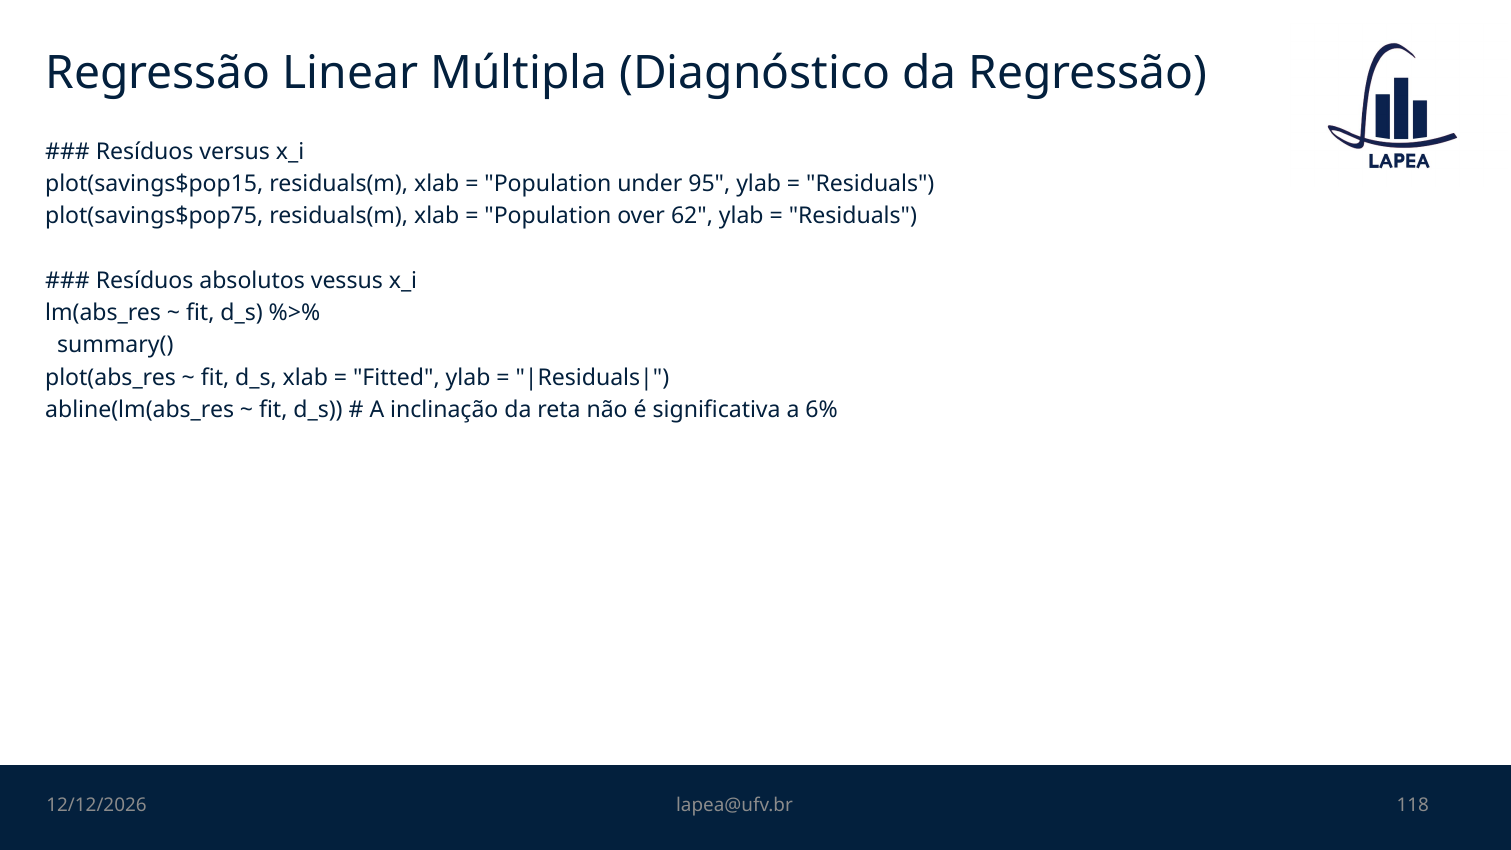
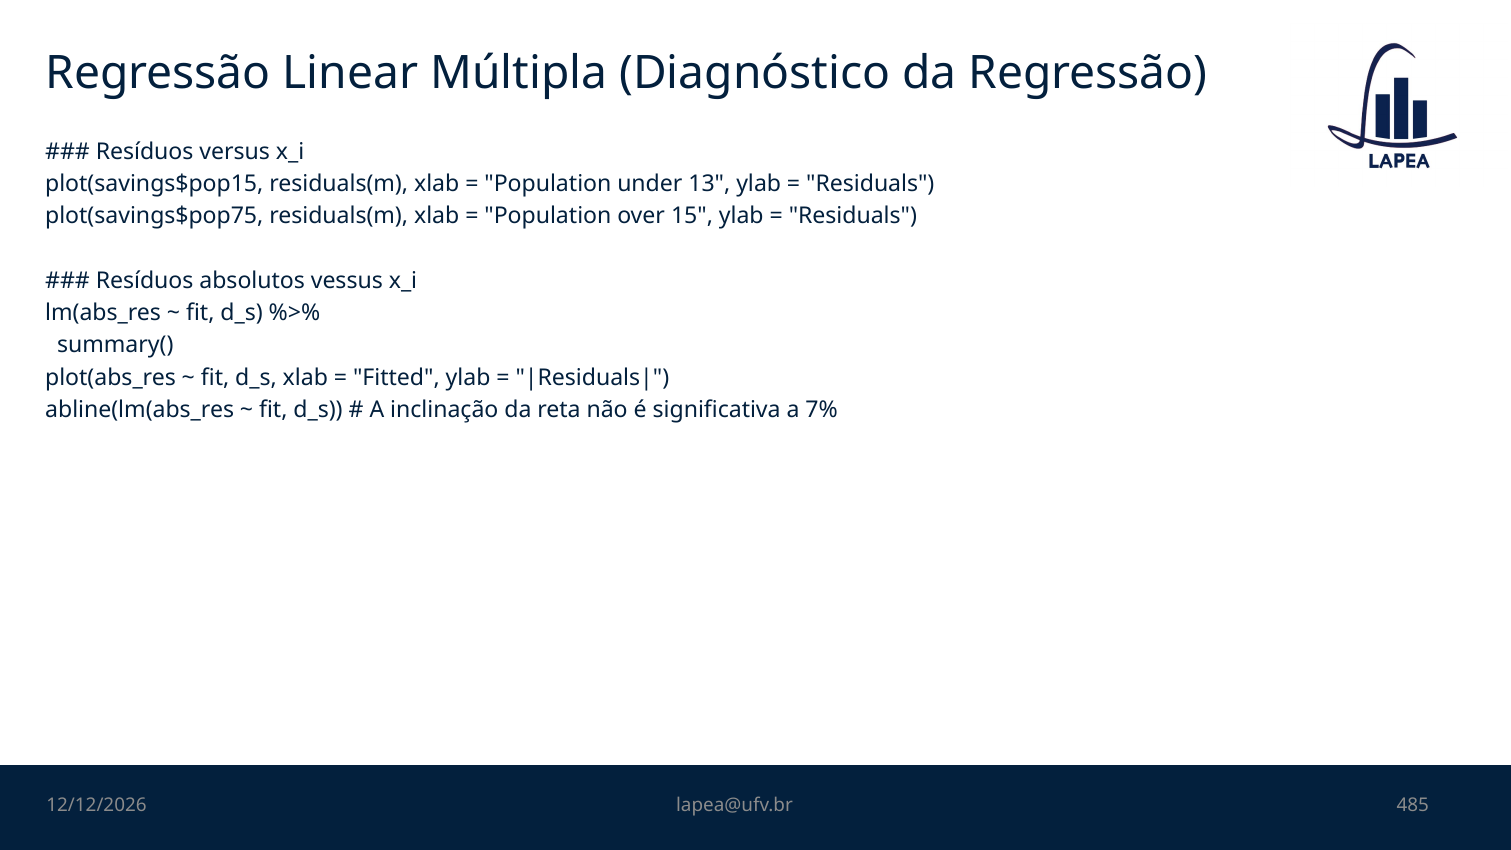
95: 95 -> 13 (709, 184)
62: 62 -> 15 (692, 216)
6%: 6% -> 7% (822, 410)
118: 118 -> 485 (1413, 805)
